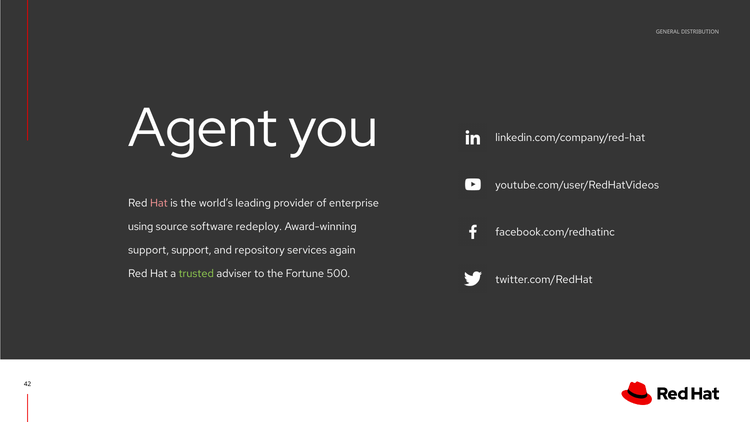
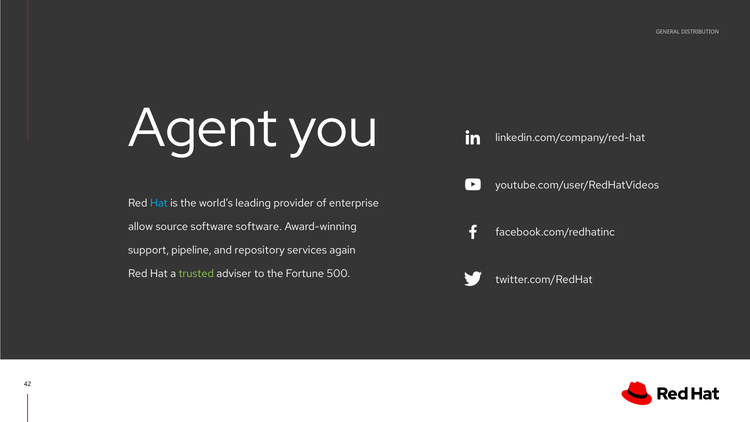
Hat colour: pink -> light blue (159, 203)
using: using -> allow (141, 227)
software redeploy: redeploy -> software (259, 227)
support support: support -> pipeline (191, 250)
